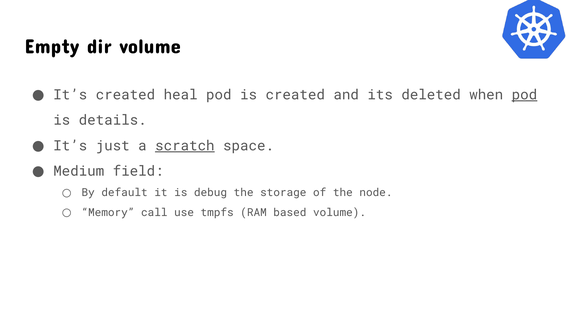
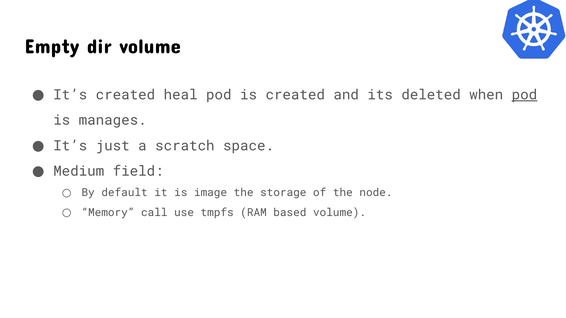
details: details -> manages (113, 120)
scratch underline: present -> none (185, 146)
debug: debug -> image (211, 193)
